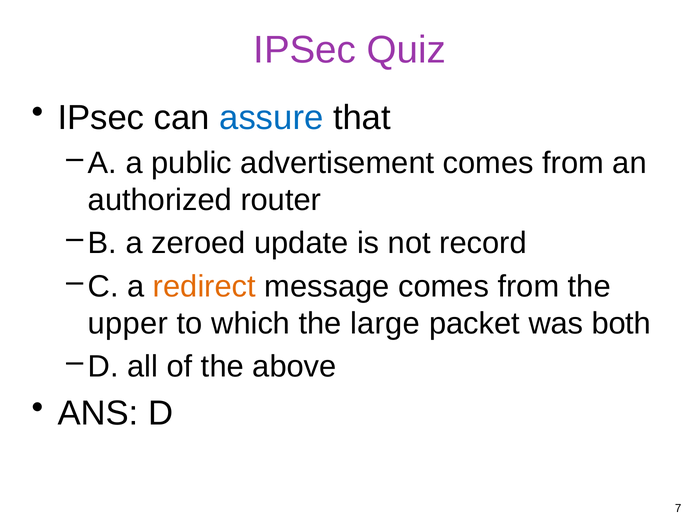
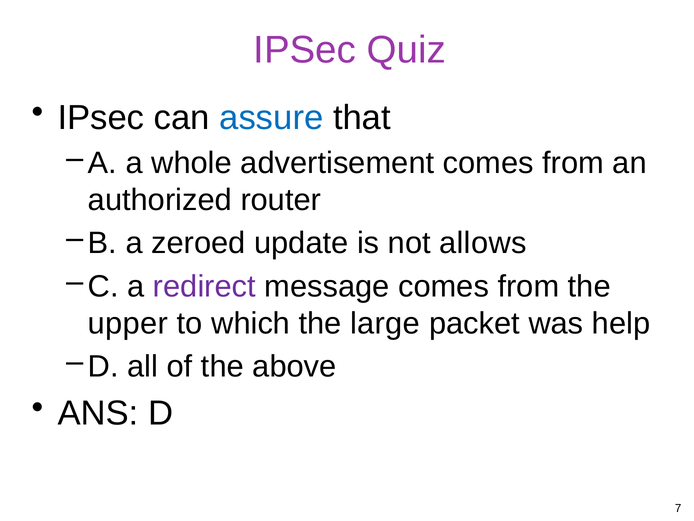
public: public -> whole (192, 163)
record: record -> allows (483, 243)
redirect colour: orange -> purple (204, 286)
both: both -> help (621, 323)
